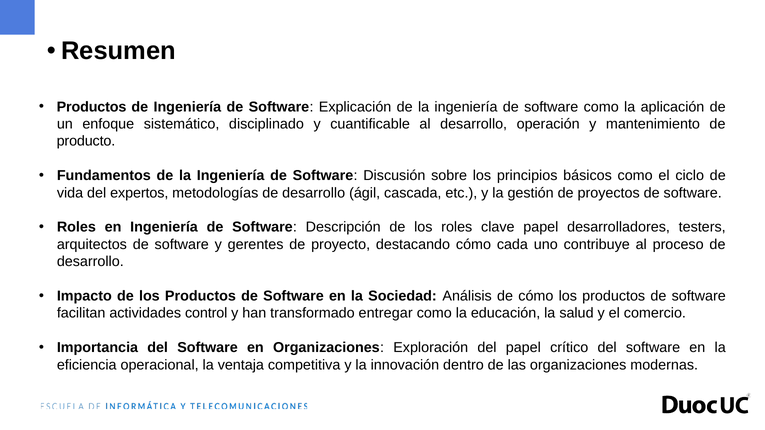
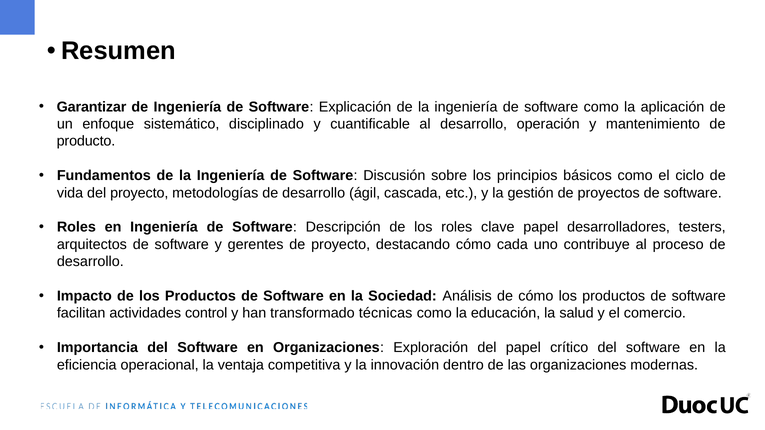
Productos: Productos -> Garantizar (92, 107)
del expertos: expertos -> proyecto (139, 193)
entregar: entregar -> técnicas (386, 313)
